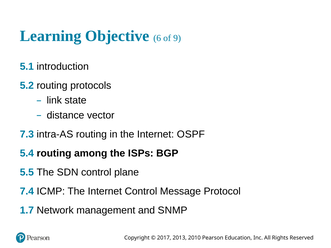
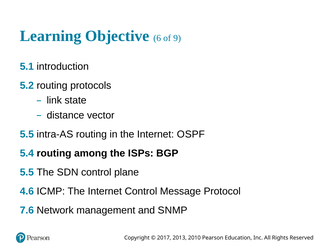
7.3: 7.3 -> 5.5 (27, 134)
7.4: 7.4 -> 4.6 (27, 191)
1.7: 1.7 -> 7.6 (27, 210)
